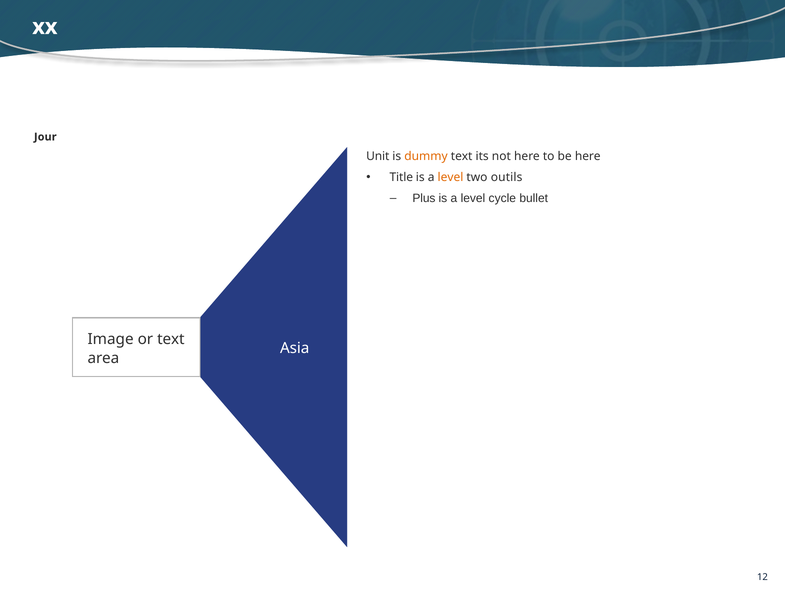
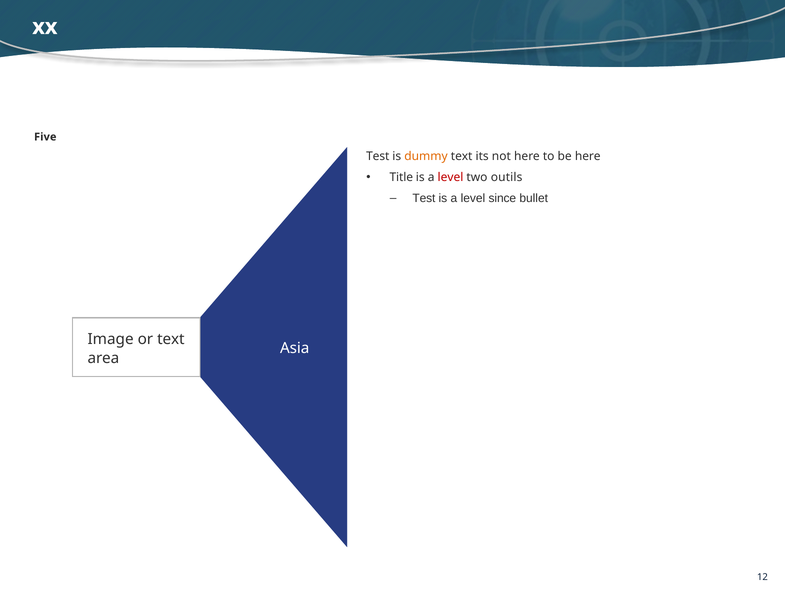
Jour: Jour -> Five (45, 137)
Unit: Unit -> Test (378, 156)
level colour: orange -> red (450, 177)
Plus: Plus -> Test (424, 198)
cycle: cycle -> since (502, 198)
